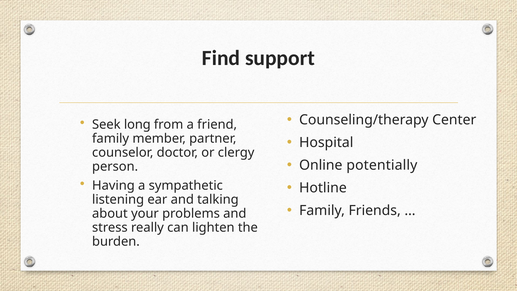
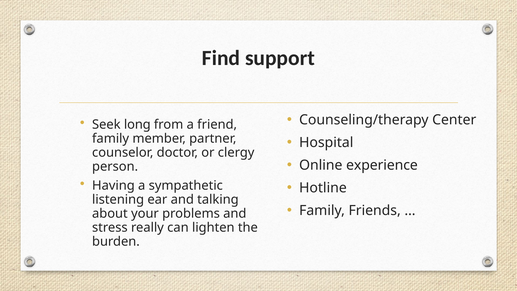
potentially: potentially -> experience (382, 165)
